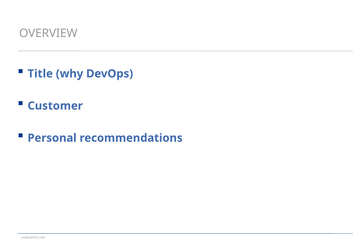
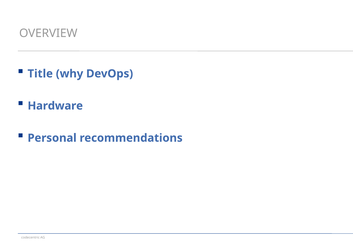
Customer: Customer -> Hardware (55, 106)
